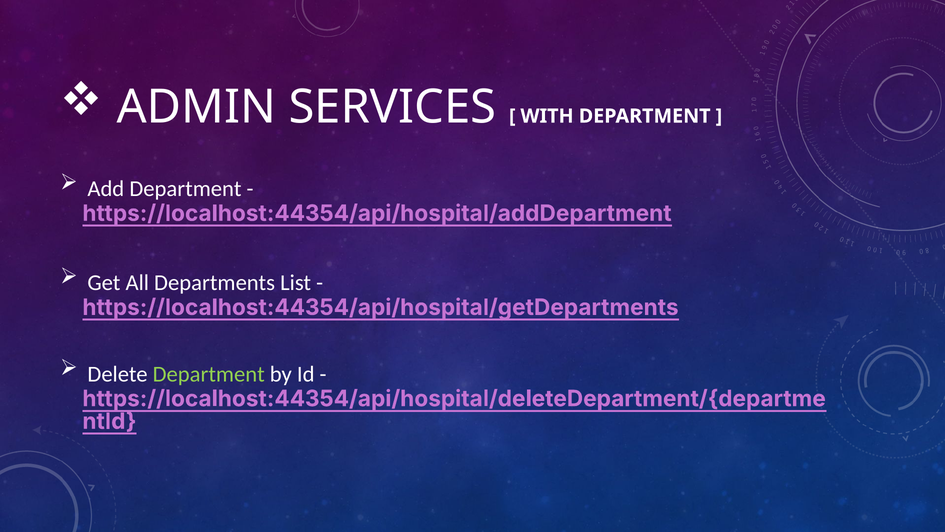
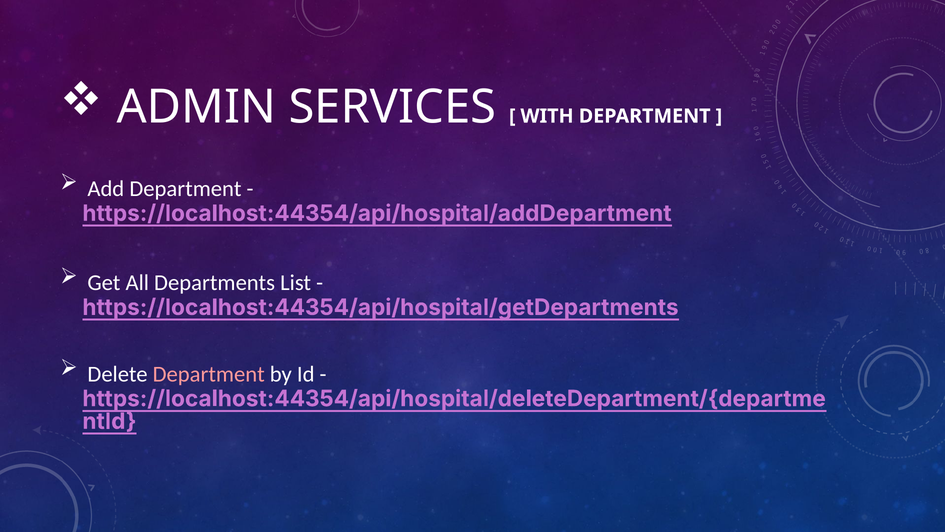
Department colour: light green -> pink (209, 374)
